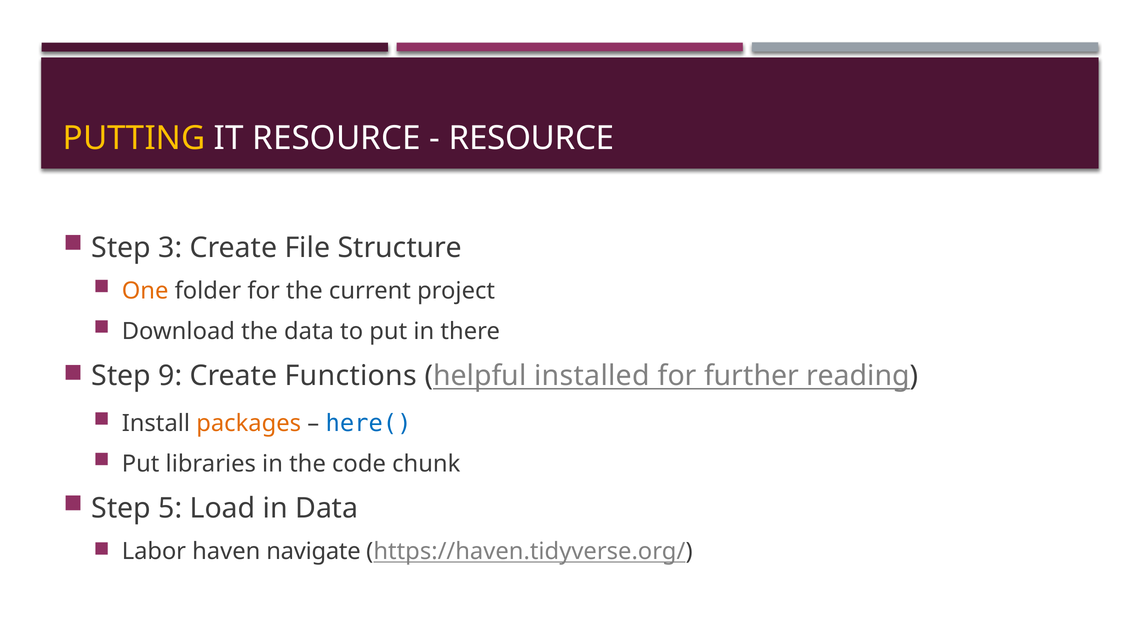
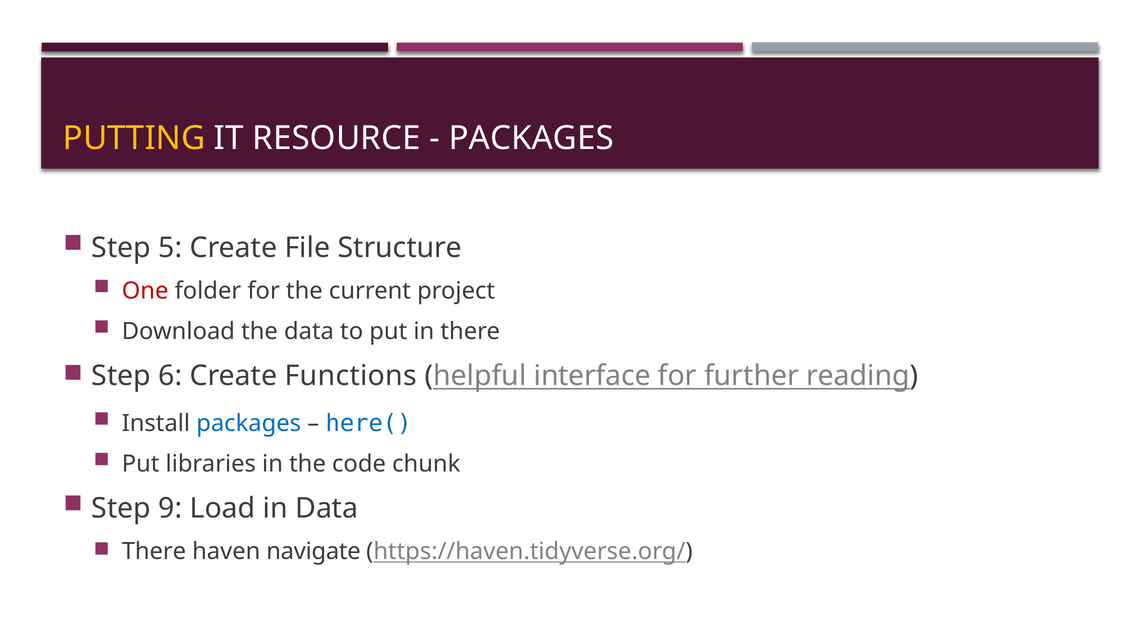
RESOURCE: RESOURCE -> PACKAGES (531, 138)
3: 3 -> 5 (170, 248)
One colour: orange -> red (145, 291)
9: 9 -> 6 (170, 376)
installed: installed -> interface (592, 376)
packages colour: orange -> blue (249, 424)
5: 5 -> 9 (170, 508)
Labor: Labor -> There (154, 551)
